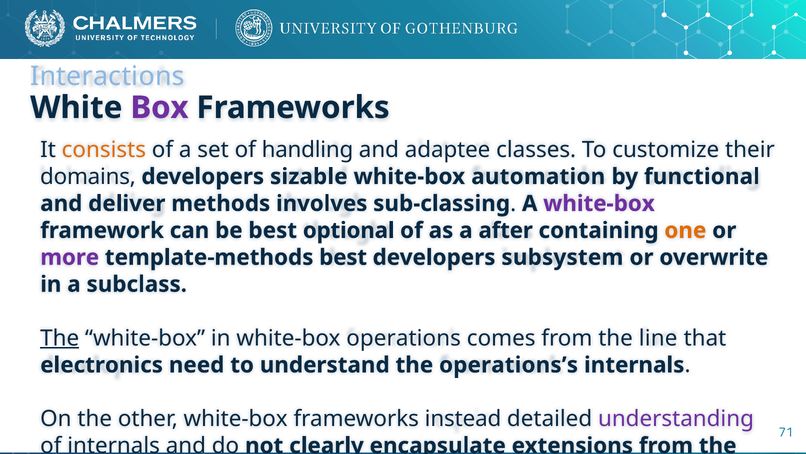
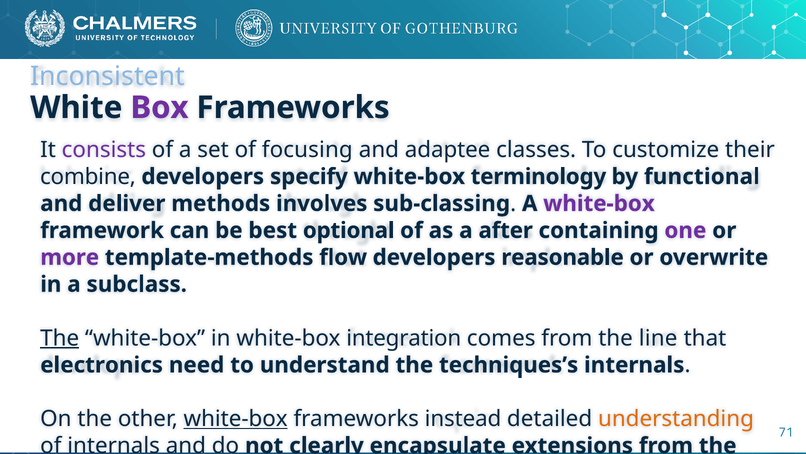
Interactions: Interactions -> Inconsistent (108, 76)
consists colour: orange -> purple (104, 150)
handling: handling -> focusing (307, 150)
domains: domains -> combine (88, 176)
sizable: sizable -> specify (309, 176)
automation: automation -> terminology (538, 176)
one colour: orange -> purple (685, 230)
template-methods best: best -> flow (343, 257)
subsystem: subsystem -> reasonable (563, 257)
operations: operations -> integration (404, 338)
operations’s: operations’s -> techniques’s (509, 365)
white-box underline: none -> present (236, 418)
understanding colour: purple -> orange (676, 418)
